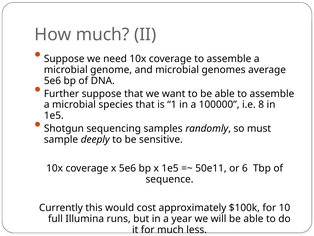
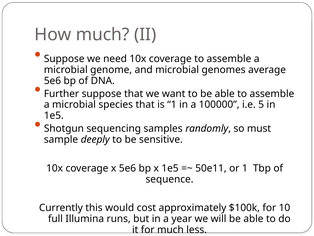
8: 8 -> 5 (261, 104)
or 6: 6 -> 1 (245, 168)
